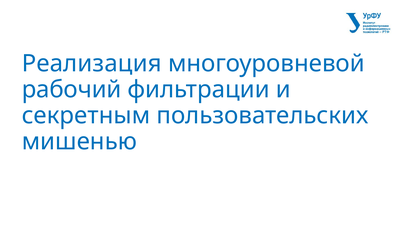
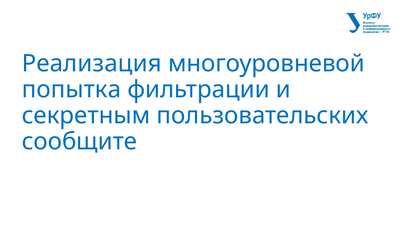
рабочий: рабочий -> попытка (71, 89)
мишенью: мишенью -> сообщите (79, 141)
